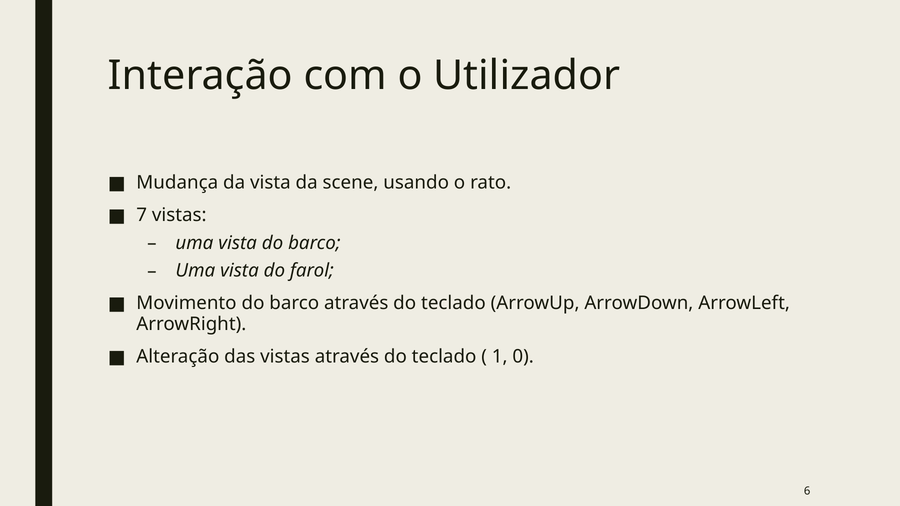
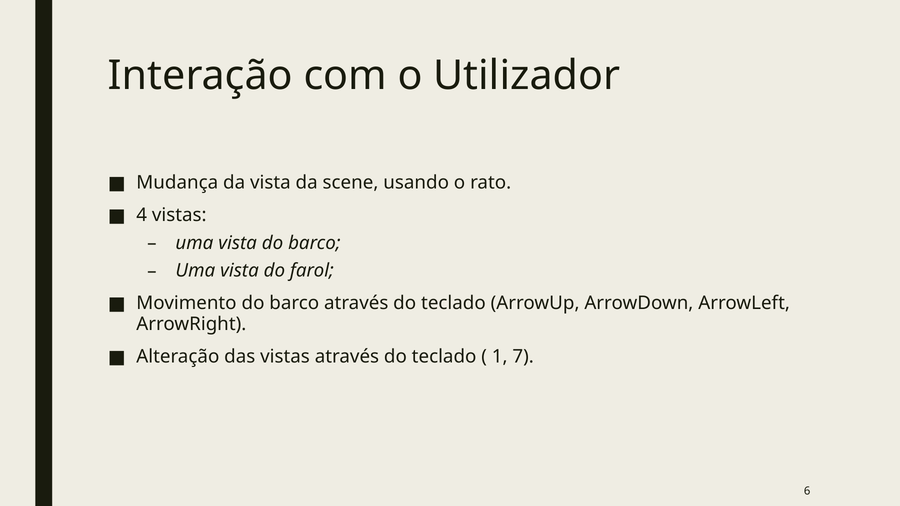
7: 7 -> 4 (142, 215)
0: 0 -> 7 (523, 357)
